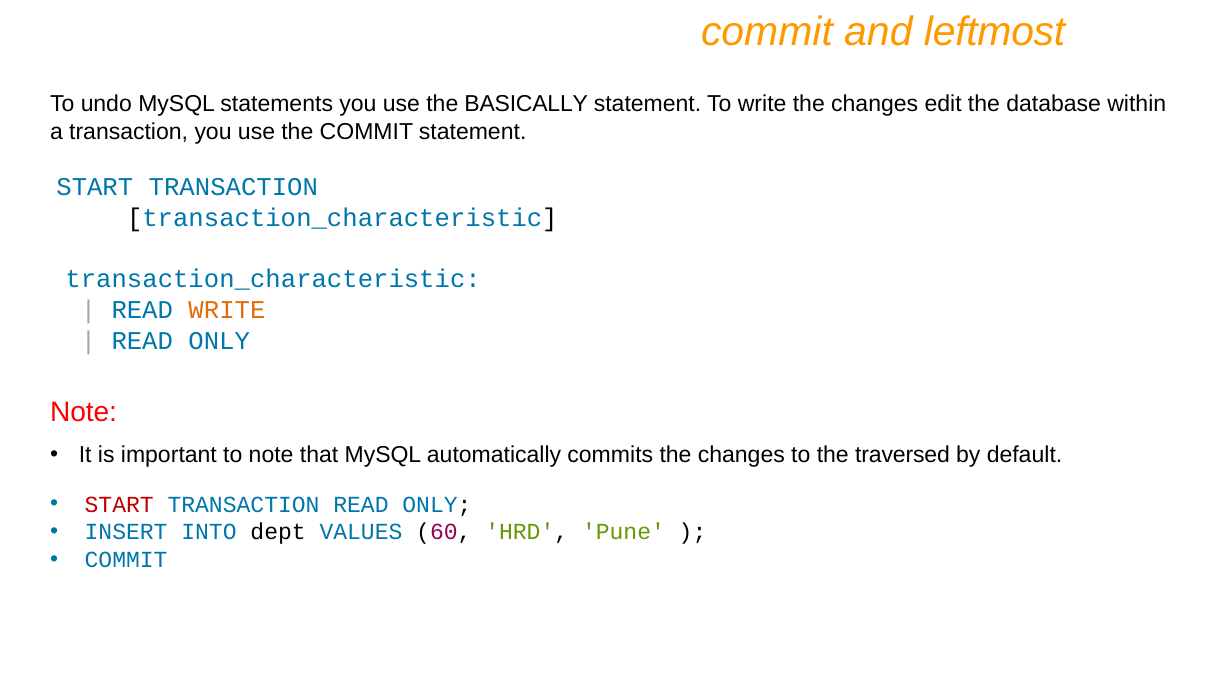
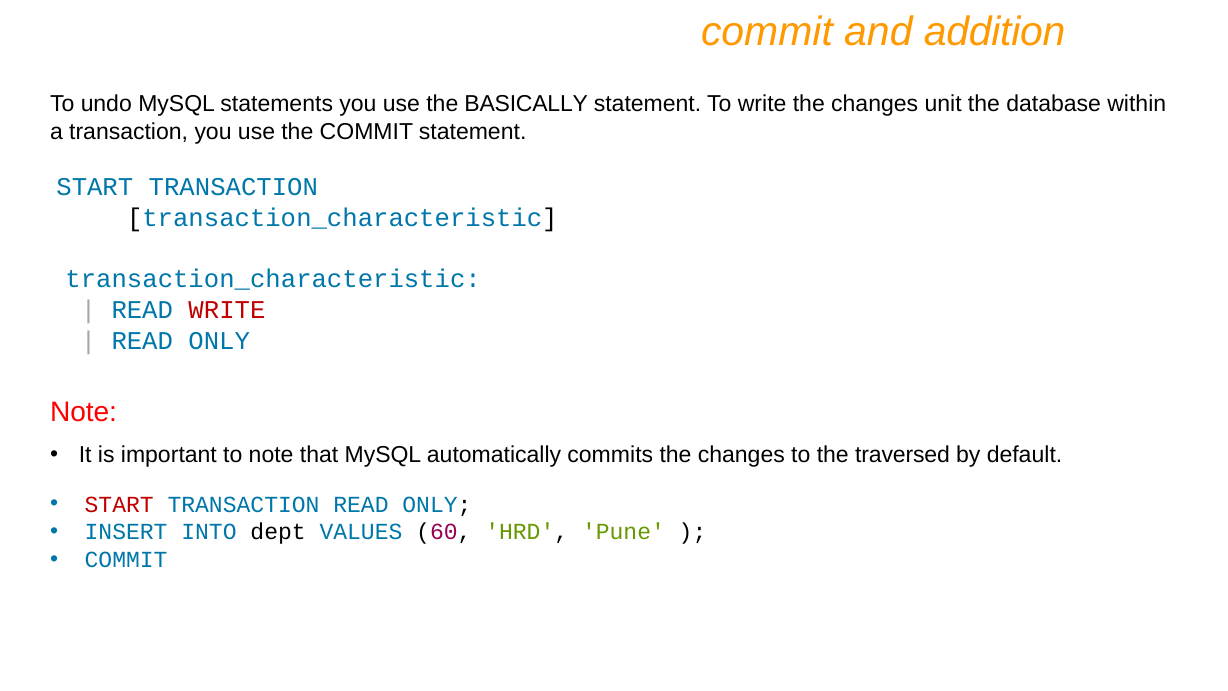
leftmost: leftmost -> addition (995, 32)
edit: edit -> unit (943, 104)
WRITE colour: orange -> red (227, 310)
